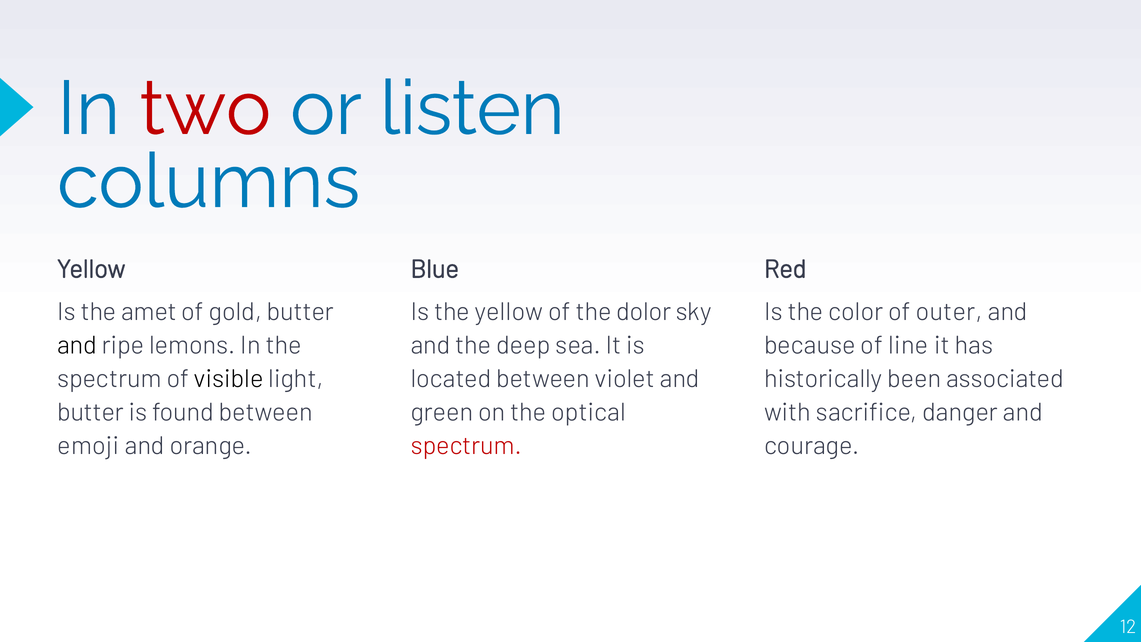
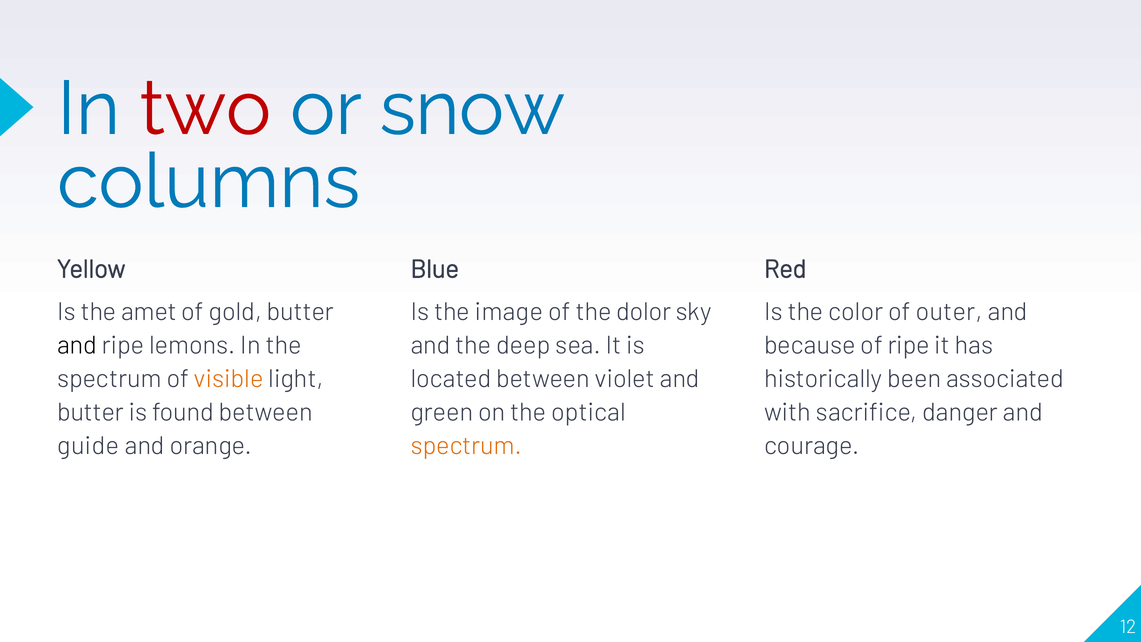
listen: listen -> snow (472, 109)
the yellow: yellow -> image (509, 312)
of line: line -> ripe (909, 345)
visible colour: black -> orange (229, 379)
emoji: emoji -> guide (88, 446)
spectrum colour: red -> orange (466, 446)
